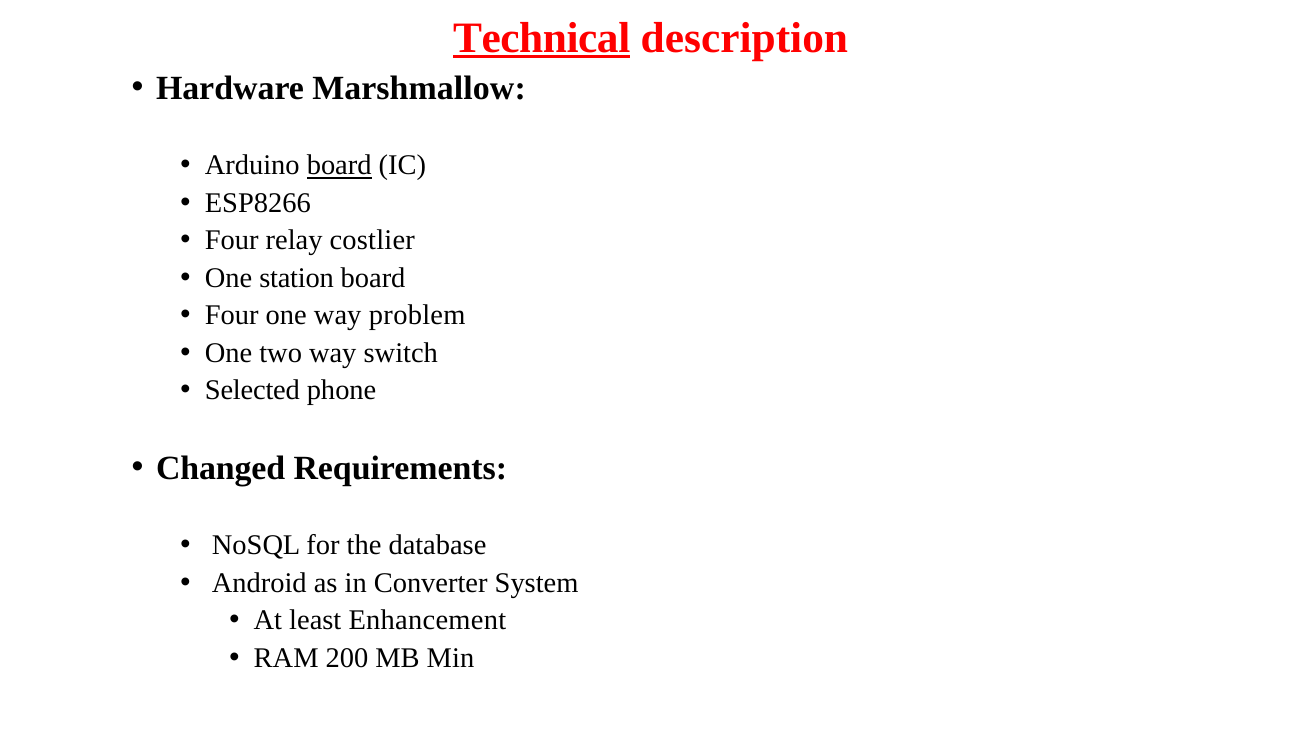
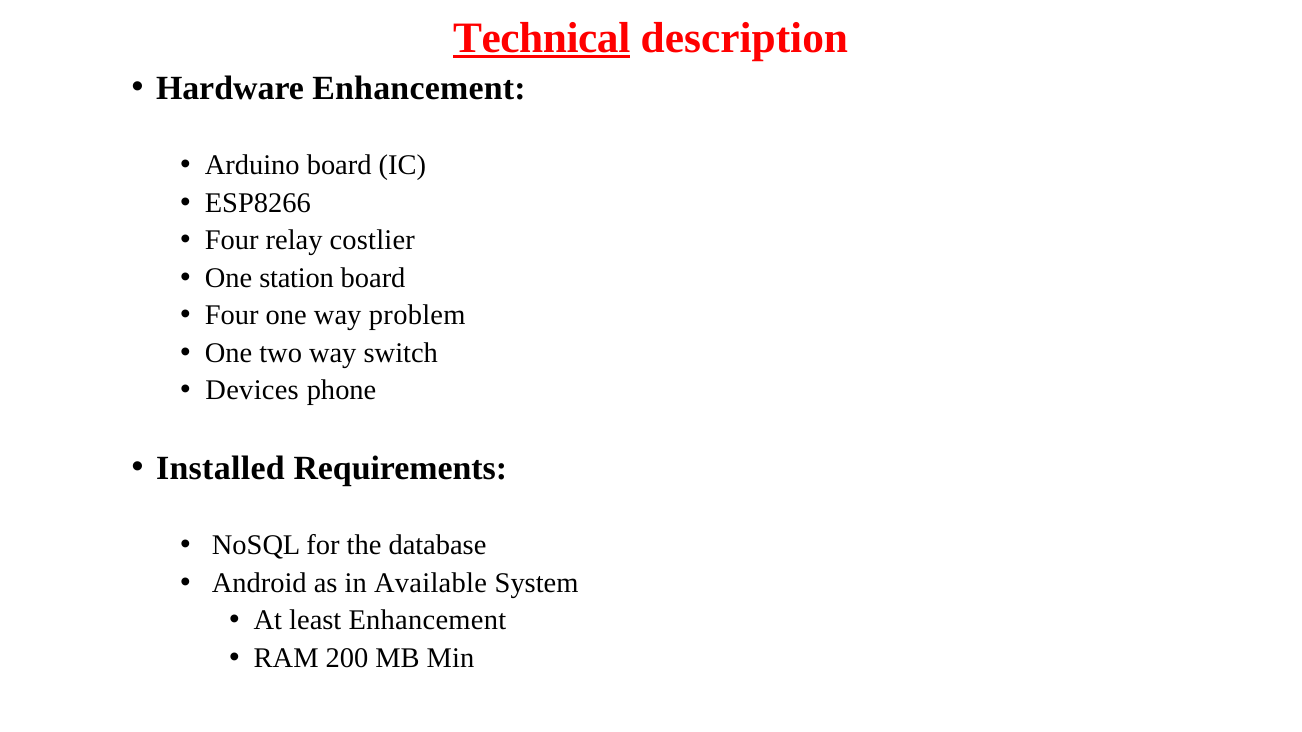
Hardware Marshmallow: Marshmallow -> Enhancement (419, 88)
board underline: present -> none (339, 166)
Selected: Selected -> Devices (252, 391)
Changed: Changed -> Installed (220, 468)
Converter: Converter -> Available (431, 583)
